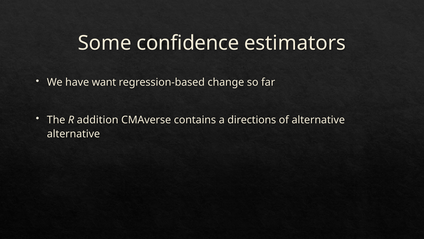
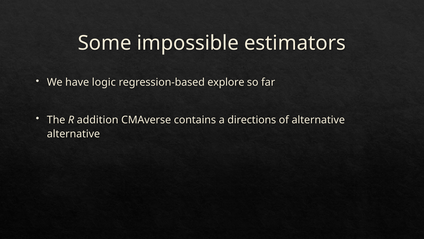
confidence: confidence -> impossible (188, 43)
want: want -> logic (104, 82)
change: change -> explore (226, 82)
